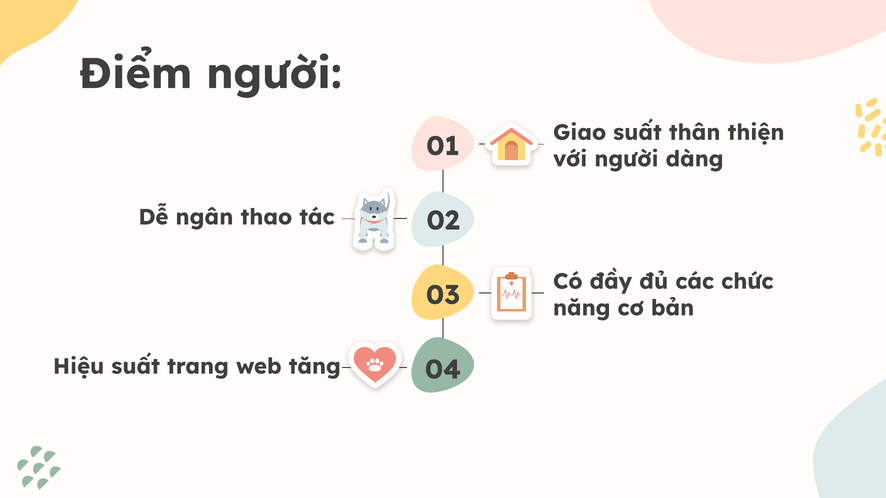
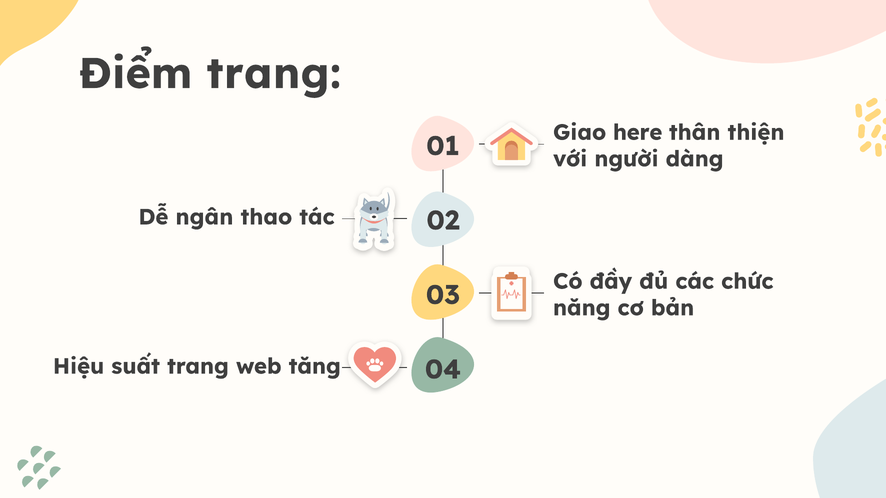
Điểm người: người -> trang (274, 74)
Giao suất: suất -> here (638, 133)
